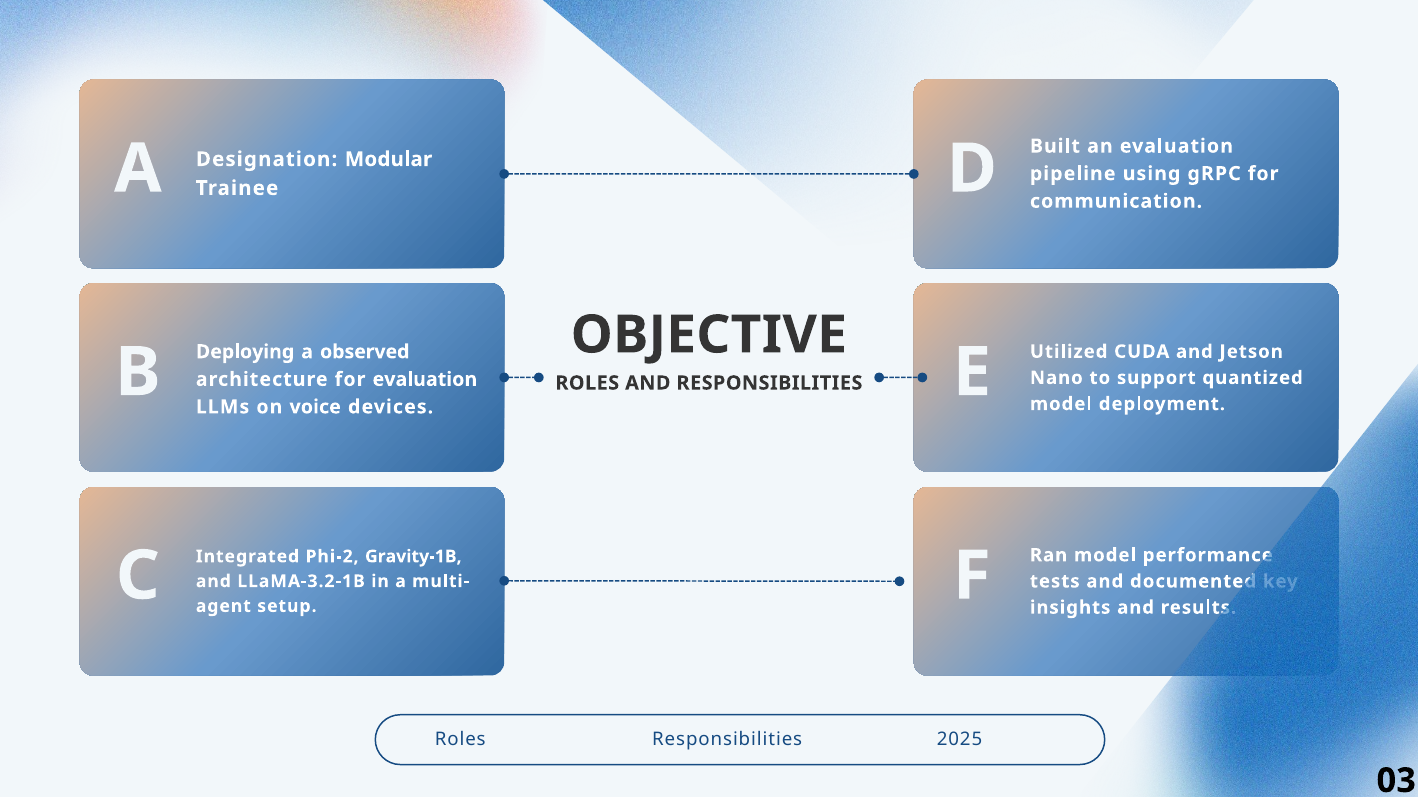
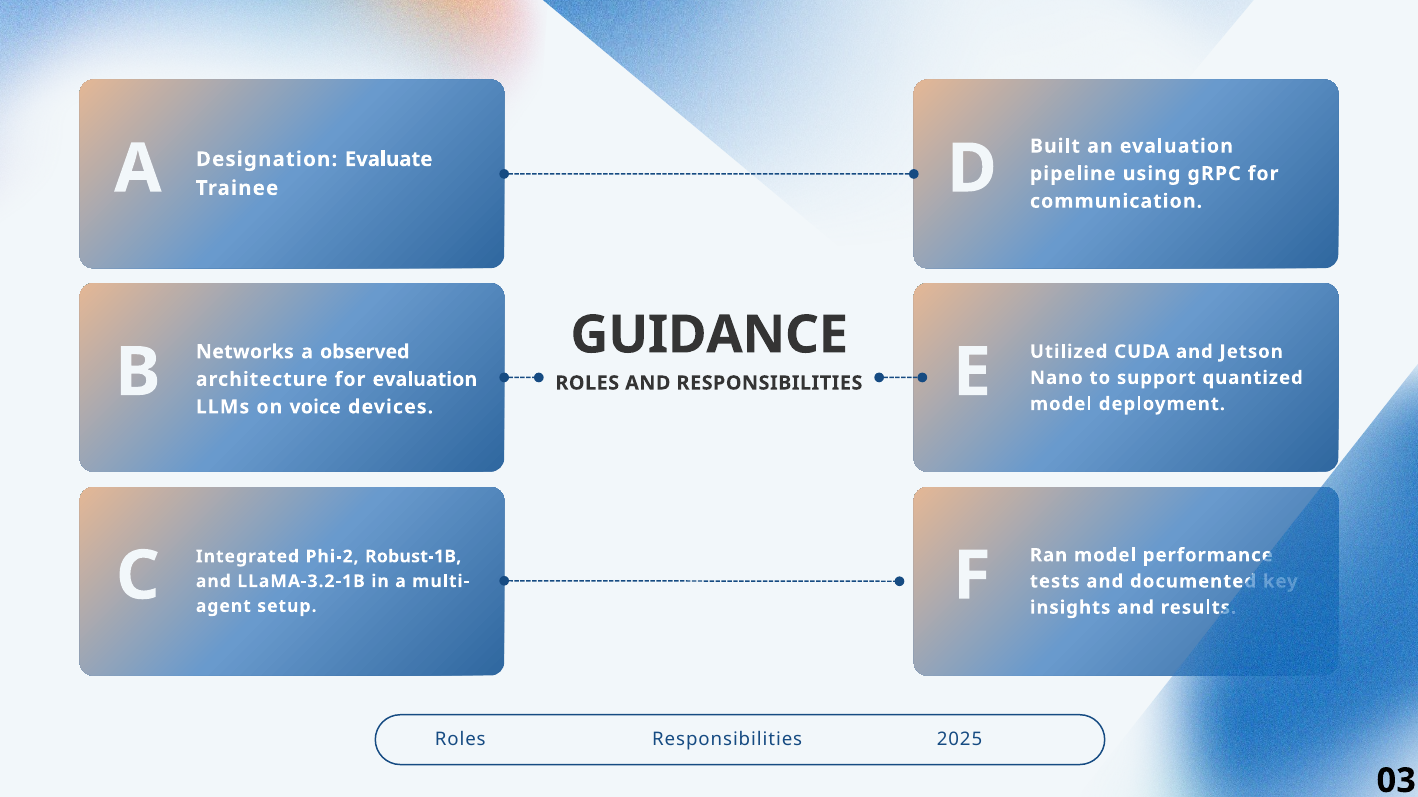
Modular: Modular -> Evaluate (389, 159)
OBJECTIVE: OBJECTIVE -> GUIDANCE (709, 335)
Deploying: Deploying -> Networks (245, 352)
Gravity-1B: Gravity-1B -> Robust-1B (413, 557)
